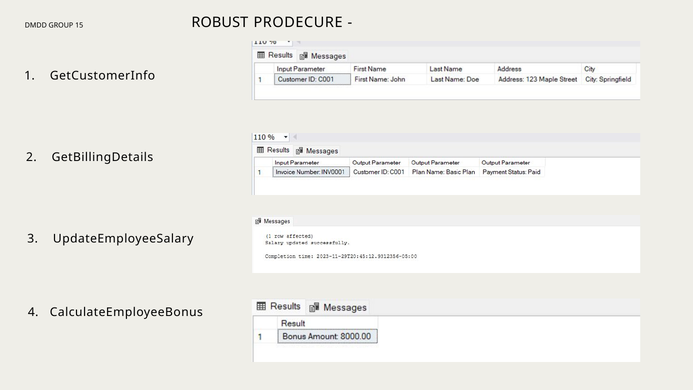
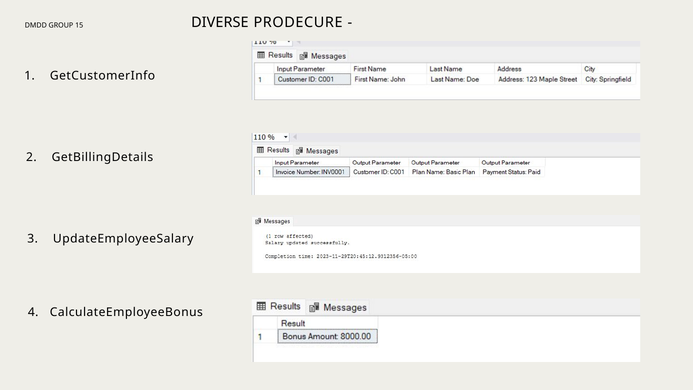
ROBUST: ROBUST -> DIVERSE (220, 22)
